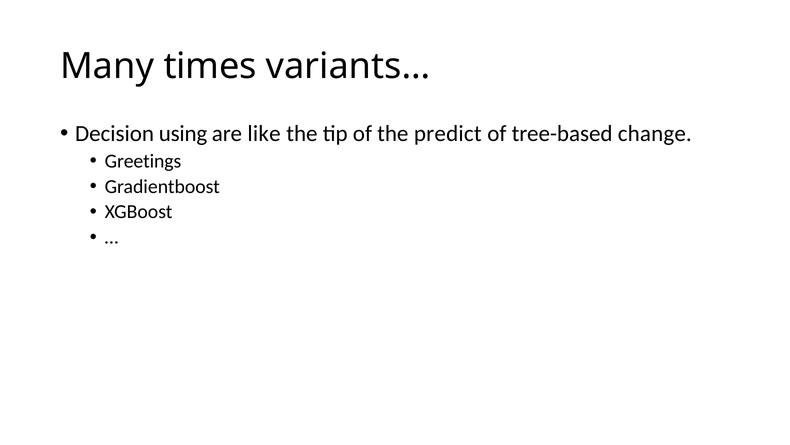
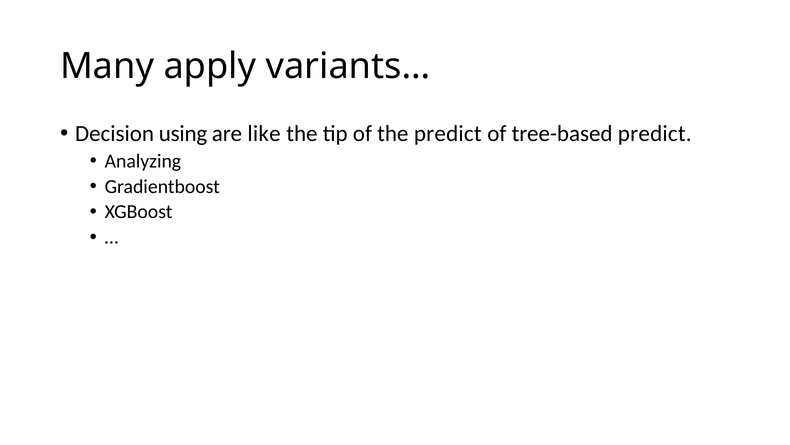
times: times -> apply (210, 66)
tree-based change: change -> predict (655, 134)
Greetings: Greetings -> Analyzing (143, 161)
